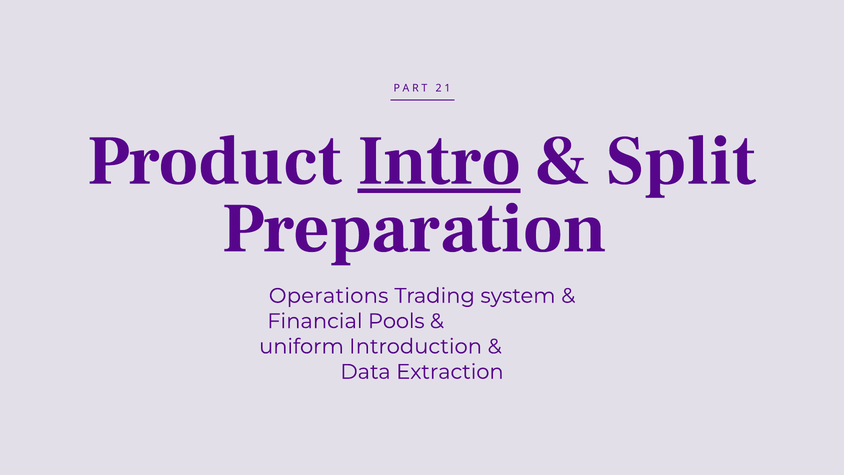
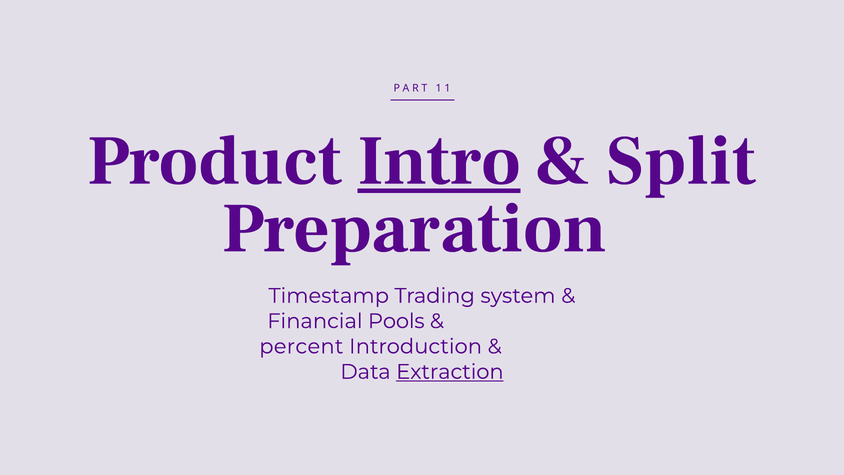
T 2: 2 -> 1 (439, 88)
Operations: Operations -> Timestamp (329, 296)
uniform: uniform -> percent (301, 346)
Extraction underline: none -> present (450, 372)
